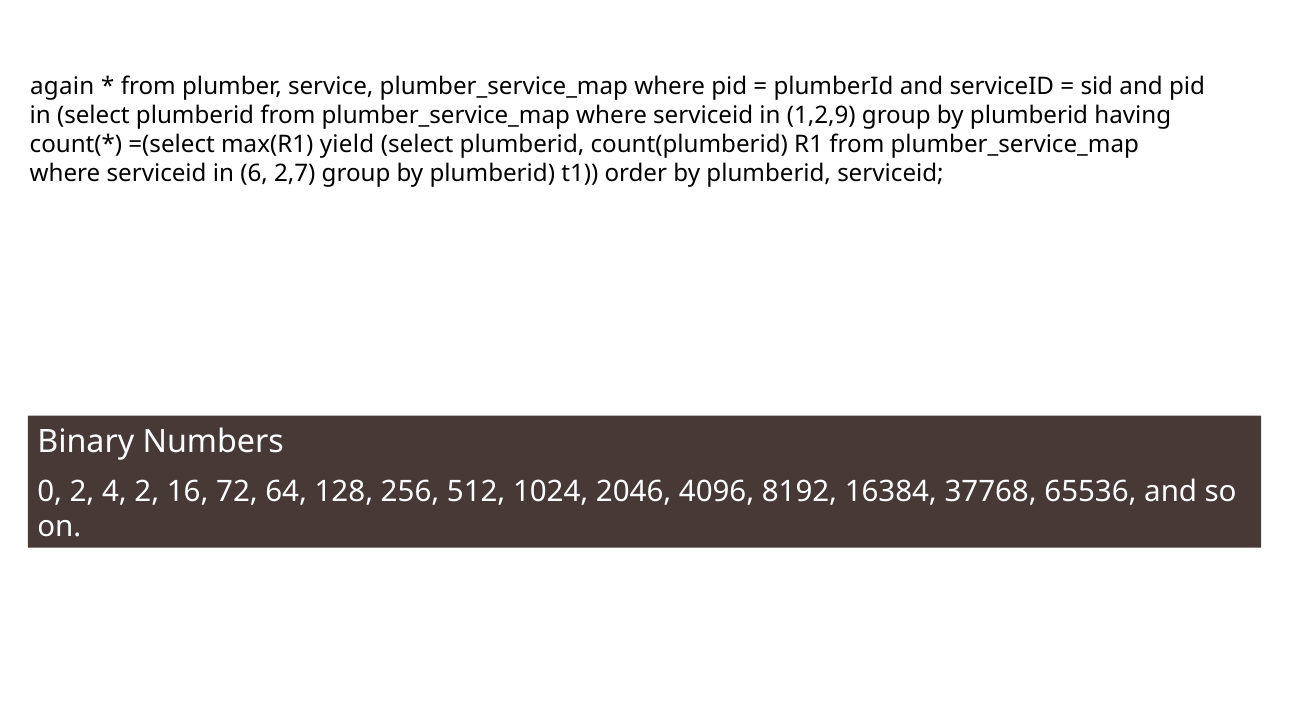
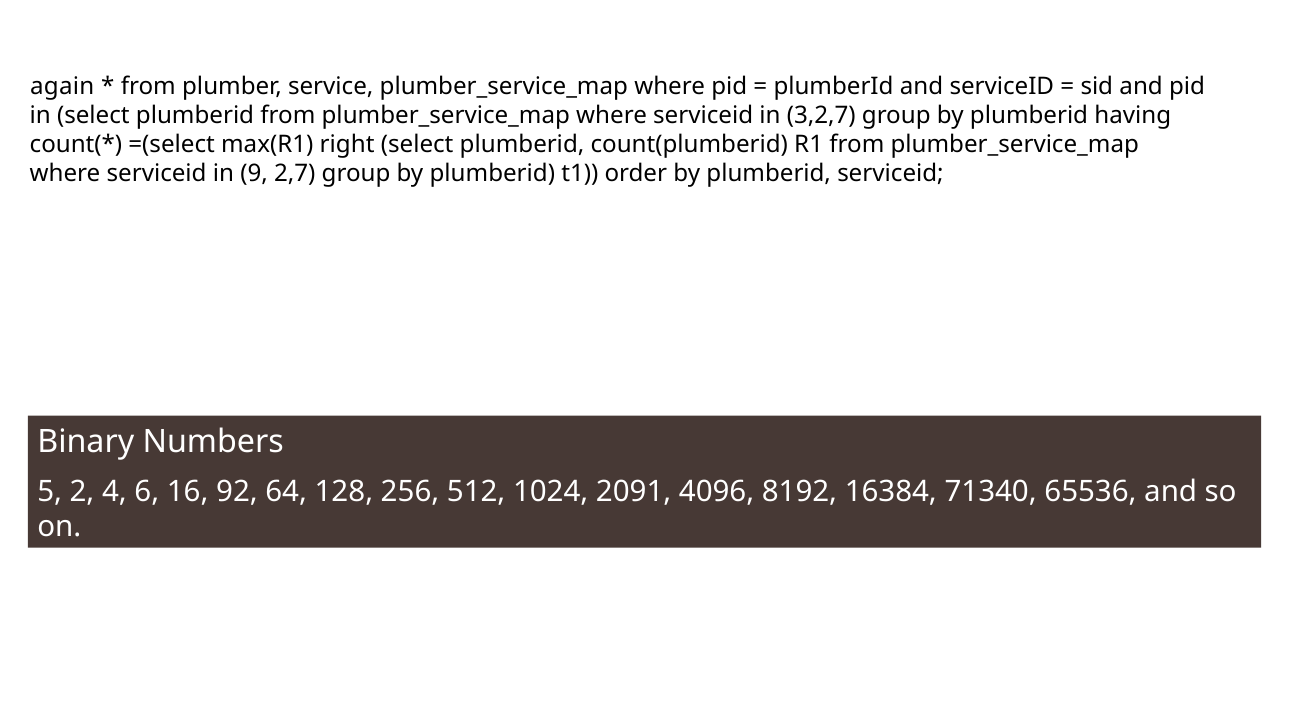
1,2,9: 1,2,9 -> 3,2,7 (821, 116)
yield: yield -> right (347, 145)
6: 6 -> 9 (254, 174)
0: 0 -> 5 (50, 492)
4 2: 2 -> 6 (147, 492)
72: 72 -> 92 (237, 492)
2046: 2046 -> 2091 (634, 492)
37768: 37768 -> 71340 (991, 492)
